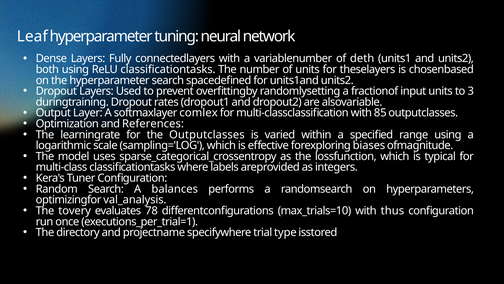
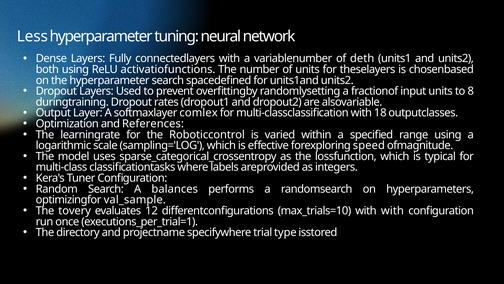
Leaf: Leaf -> Less (32, 36)
ReLU classificationtasks: classificationtasks -> activatiofunctions (168, 69)
3: 3 -> 8 (471, 91)
85: 85 -> 18 (380, 113)
the Outputclasses: Outputclasses -> Roboticcontrol (207, 134)
biases: biases -> speed (369, 145)
val_analysis: val_analysis -> val_sample (135, 200)
78: 78 -> 12 (152, 210)
with thus: thus -> with (392, 210)
